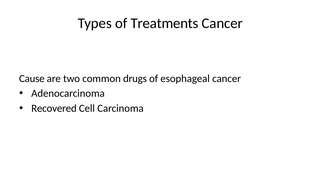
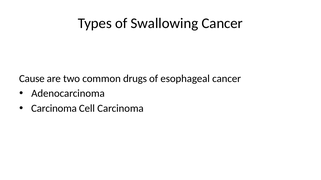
Treatments: Treatments -> Swallowing (164, 23)
Recovered: Recovered -> Carcinoma (54, 109)
